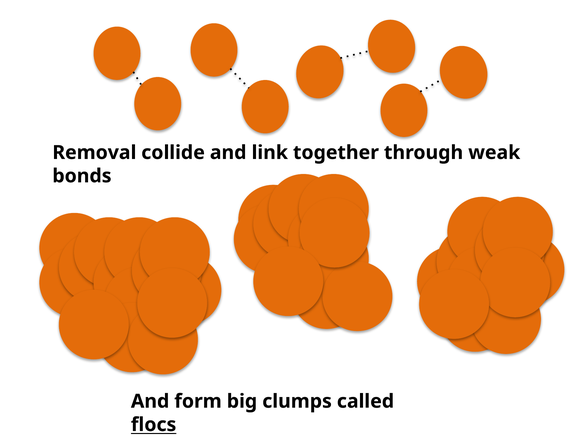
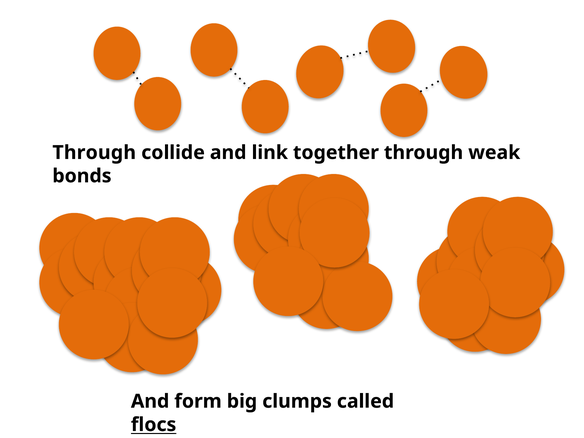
Removal: Removal -> Through (94, 153)
